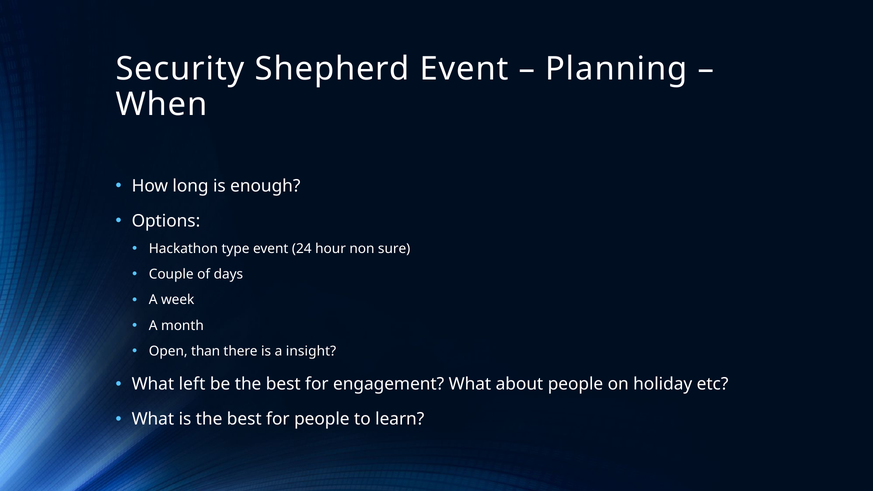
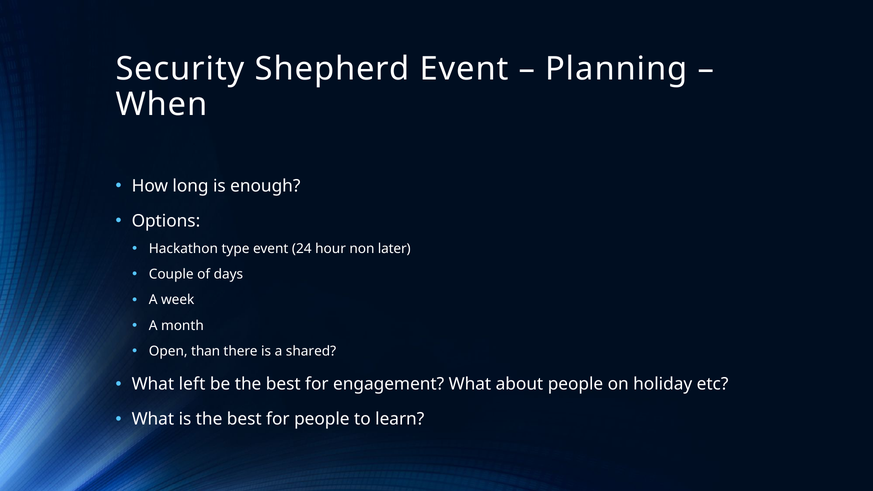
sure: sure -> later (394, 249)
insight: insight -> shared (311, 351)
